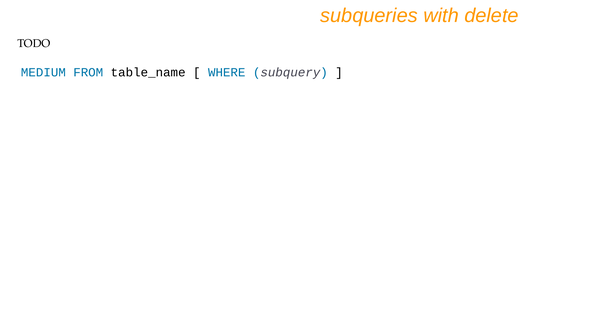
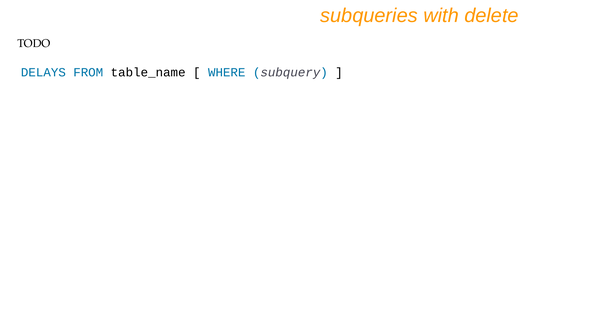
MEDIUM: MEDIUM -> DELAYS (43, 72)
